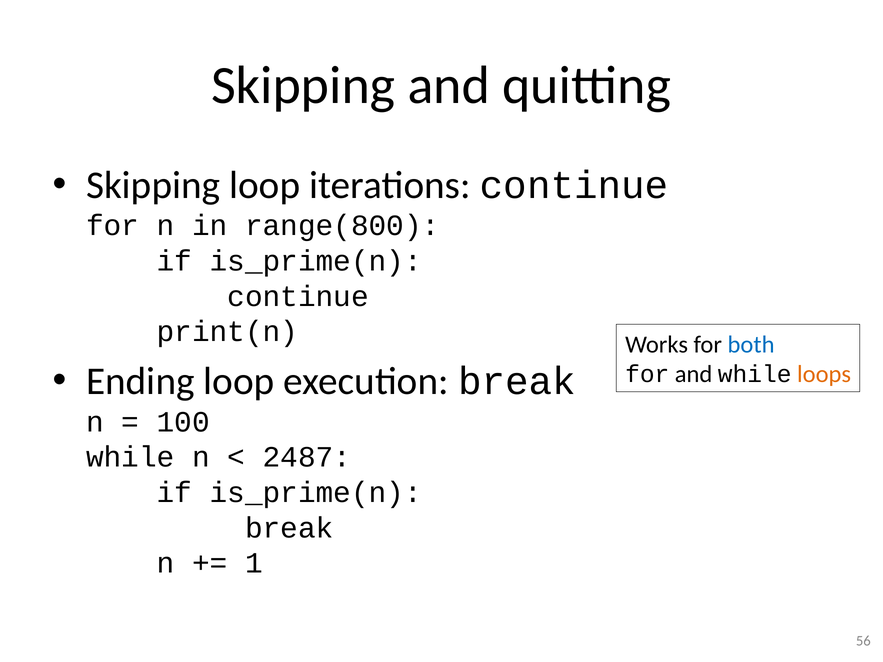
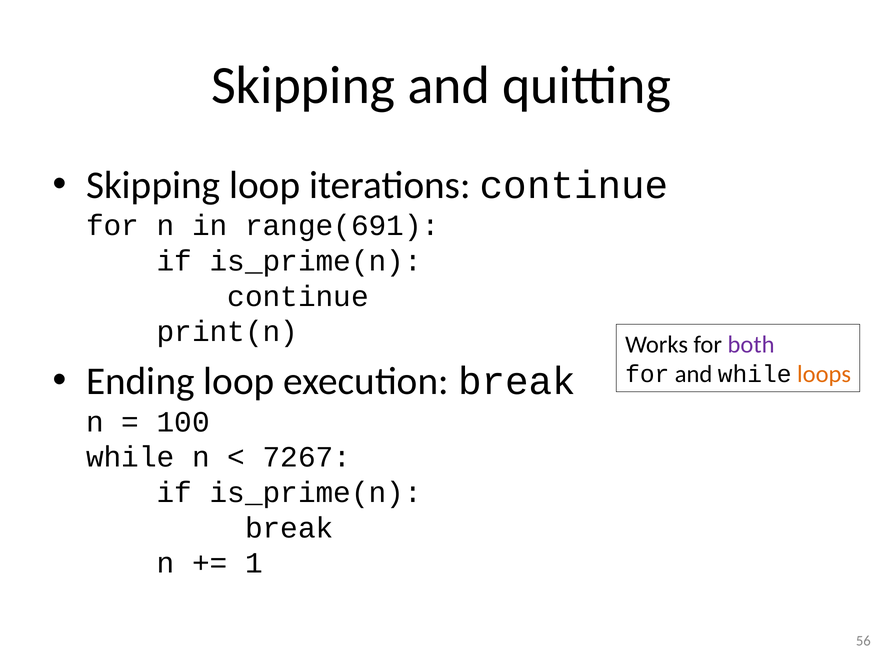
range(800: range(800 -> range(691 (342, 226)
both colour: blue -> purple (751, 345)
2487: 2487 -> 7267 (307, 457)
